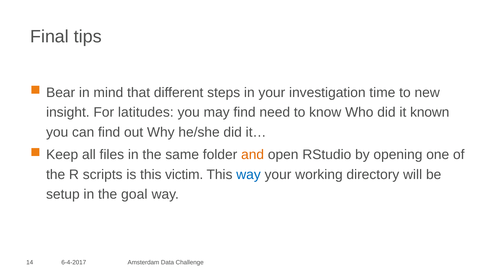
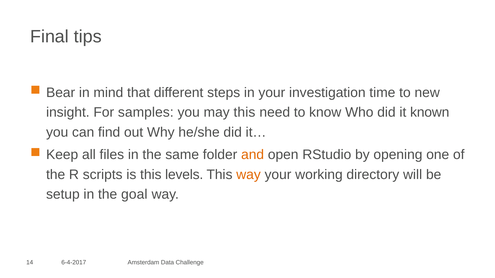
latitudes: latitudes -> samples (146, 113)
may find: find -> this (244, 113)
victim: victim -> levels (184, 175)
way colour: blue -> orange (249, 175)
